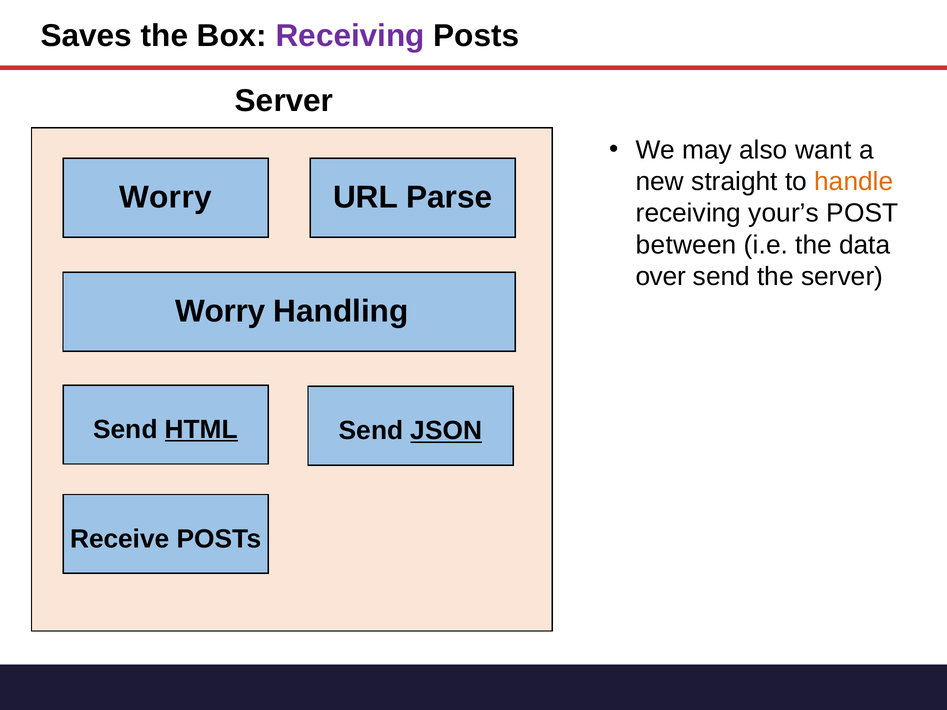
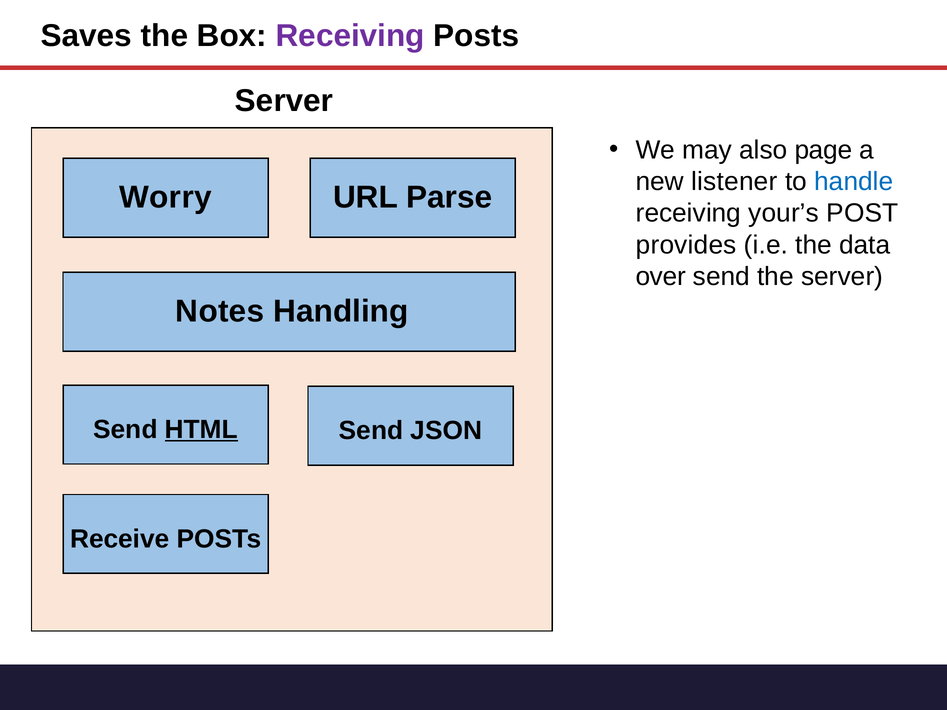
want: want -> page (823, 150)
straight: straight -> listener (734, 182)
handle colour: orange -> blue (854, 182)
between: between -> provides (686, 245)
Worry: Worry -> Notes (220, 311)
JSON underline: present -> none (446, 431)
